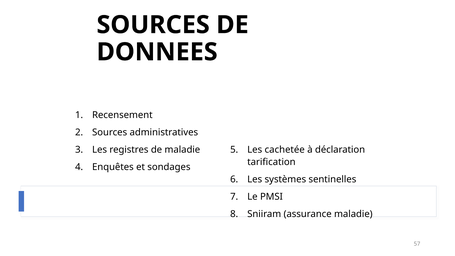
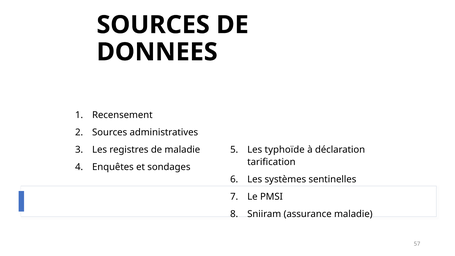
cachetée: cachetée -> typhoïde (285, 150)
